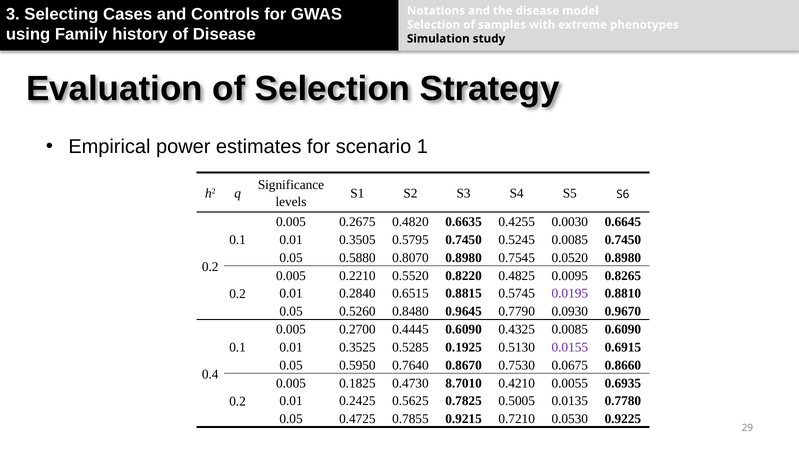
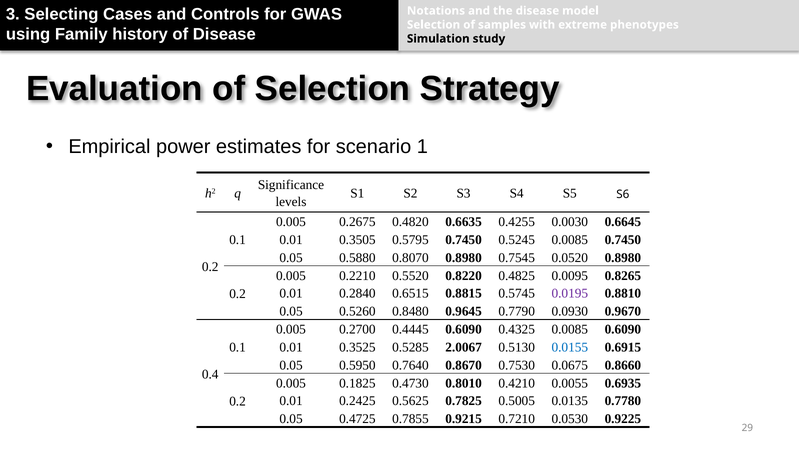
0.1925: 0.1925 -> 2.0067 (464, 348)
0.0155 colour: purple -> blue (570, 348)
8.7010: 8.7010 -> 0.8010 (464, 384)
